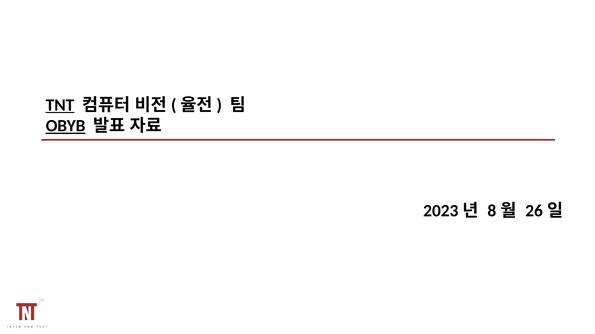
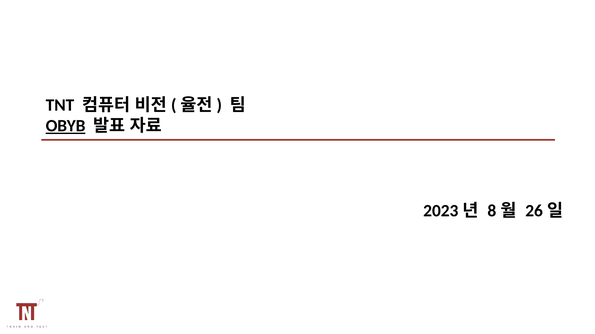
TNT underline: present -> none (60, 105)
